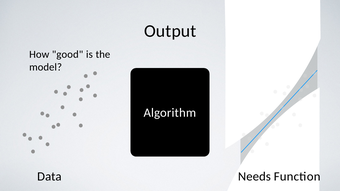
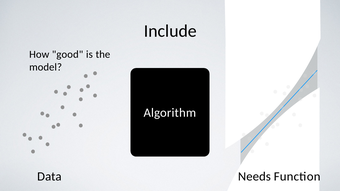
Output: Output -> Include (170, 31)
